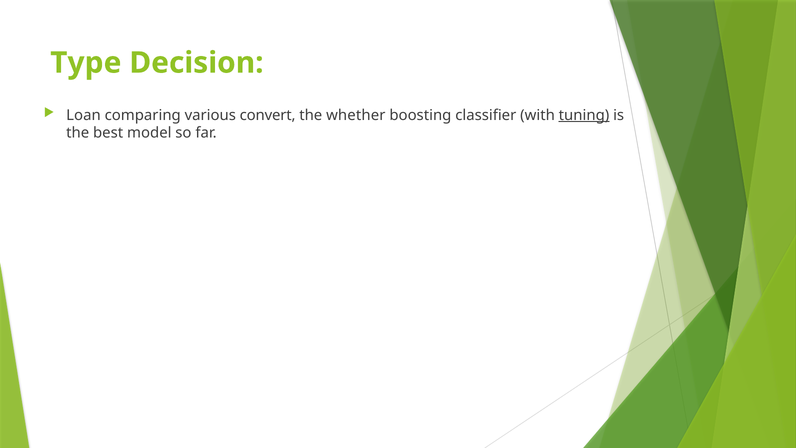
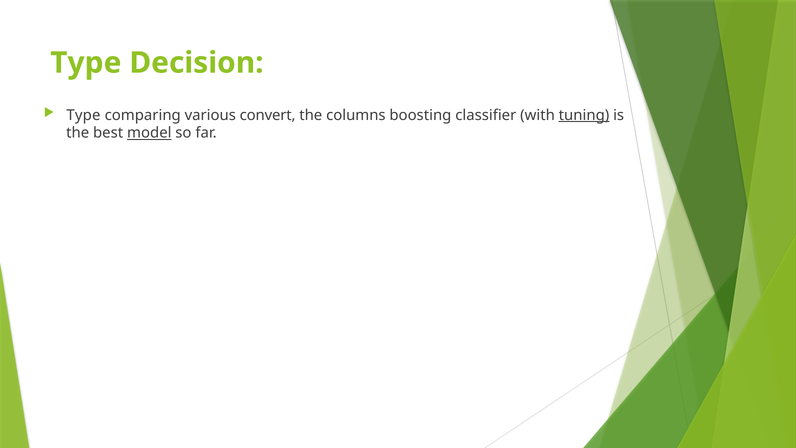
Loan: Loan -> Type (83, 115)
whether: whether -> columns (356, 115)
model underline: none -> present (149, 133)
